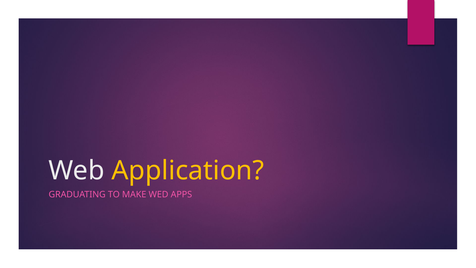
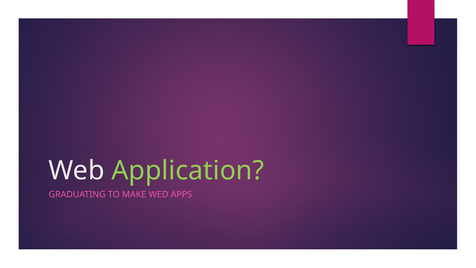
Application colour: yellow -> light green (188, 171)
